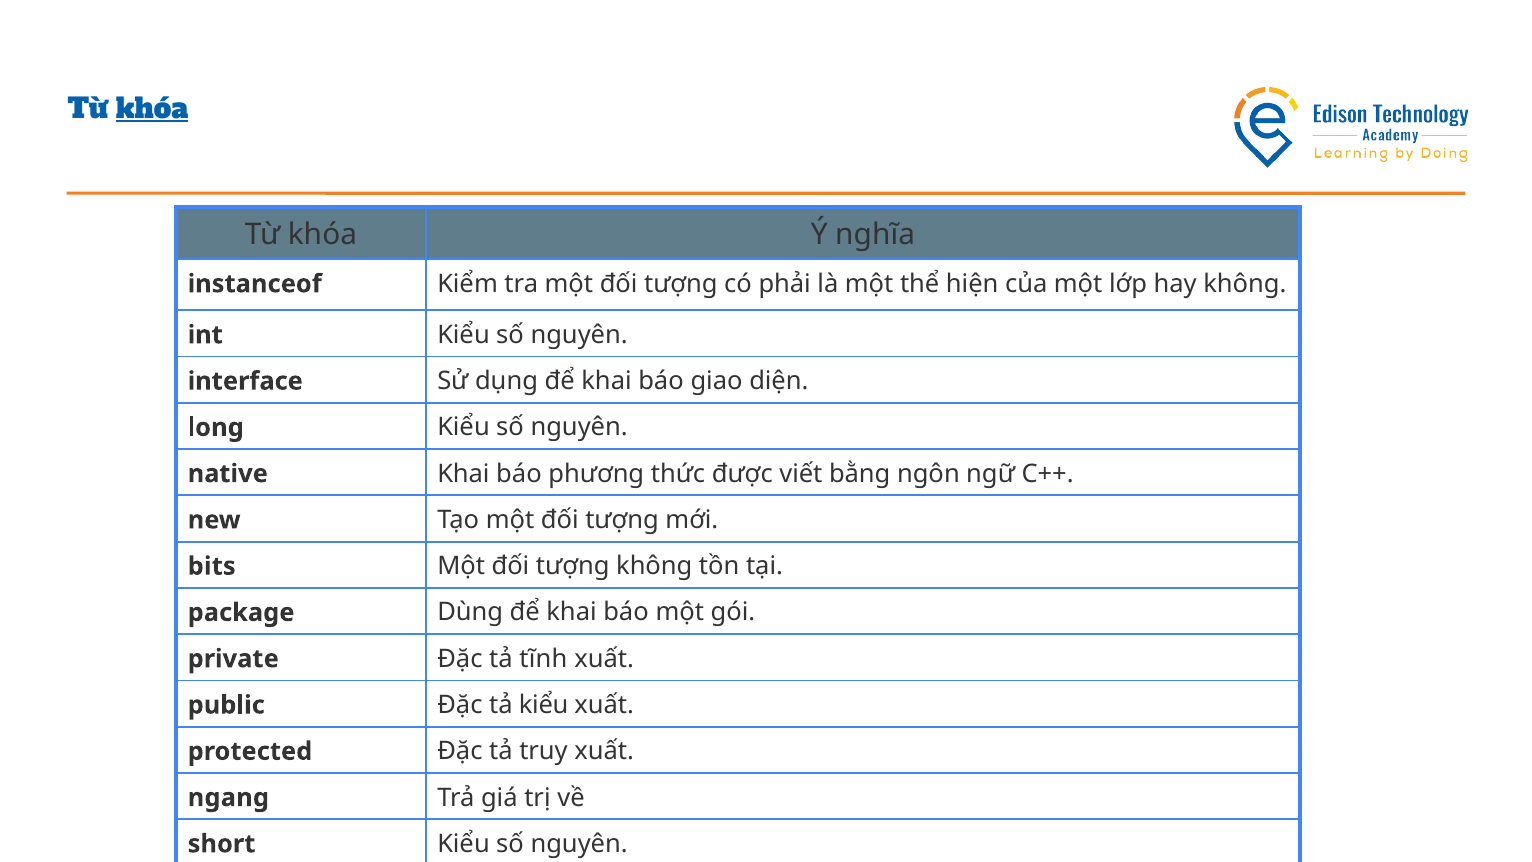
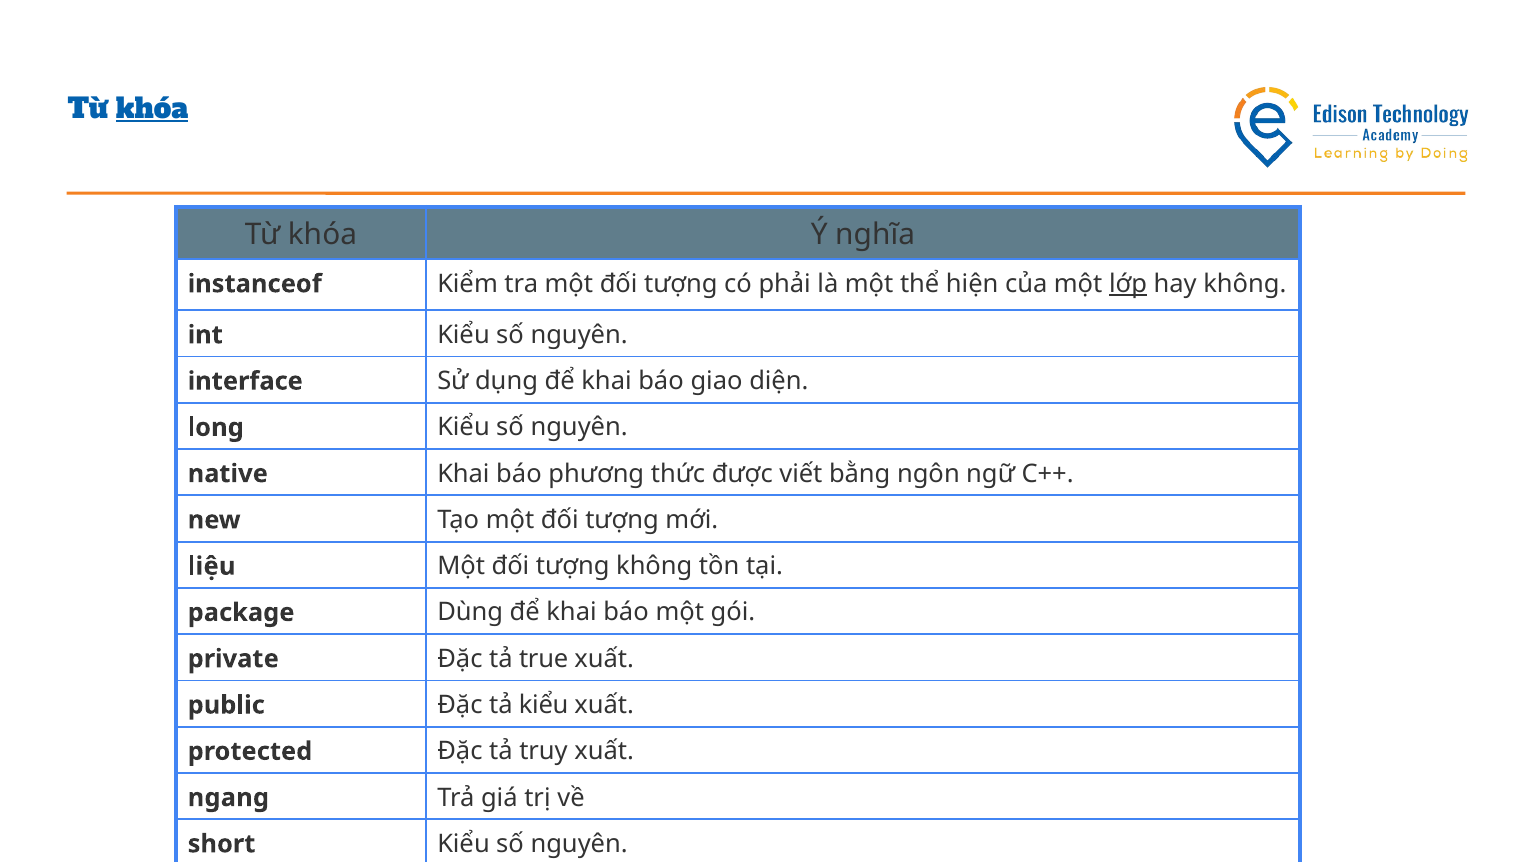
lớp underline: none -> present (1128, 284)
bits: bits -> liệu (212, 566)
tĩnh: tĩnh -> true (544, 659)
